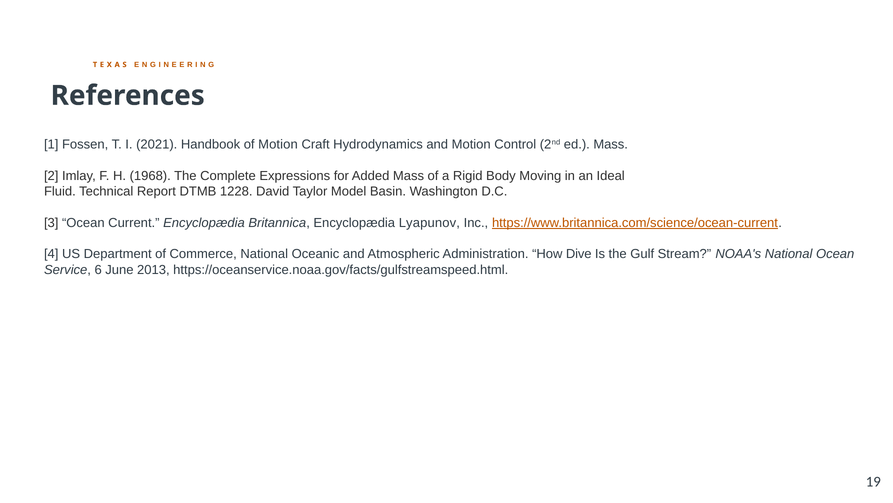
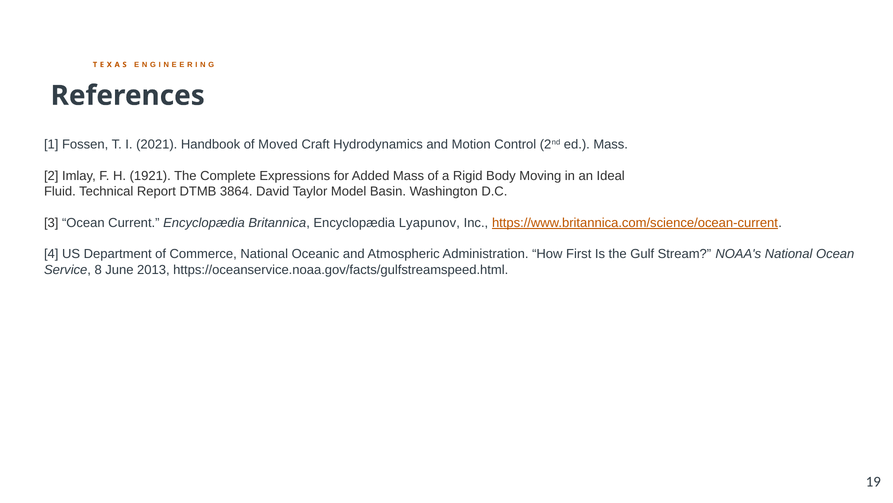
of Motion: Motion -> Moved (278, 144)
1968: 1968 -> 1921 (150, 176)
1228: 1228 -> 3864 (236, 191)
Dive: Dive -> First (579, 254)
6: 6 -> 8 (98, 269)
